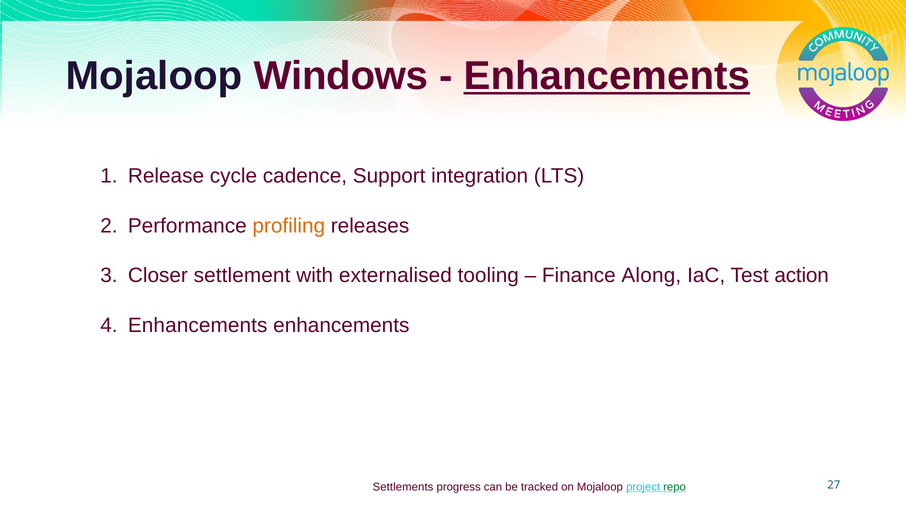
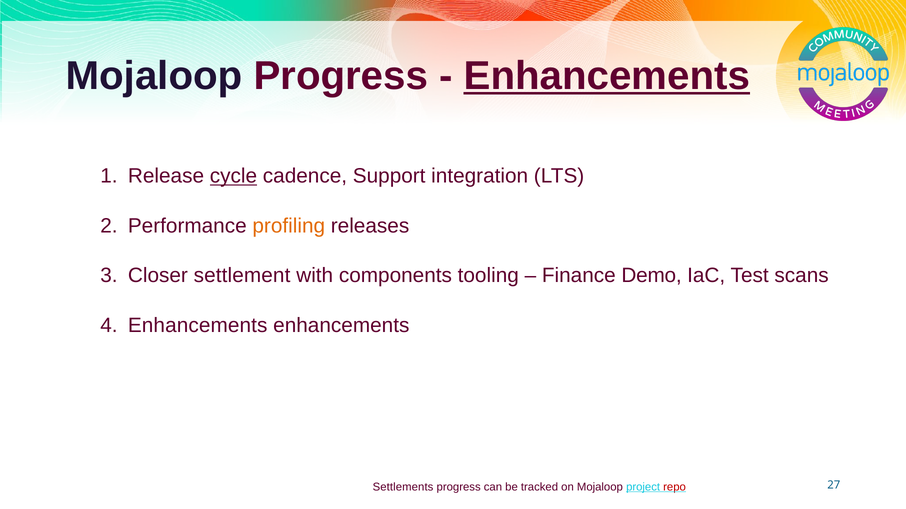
Mojaloop Windows: Windows -> Progress (341, 76)
cycle underline: none -> present (233, 176)
externalised: externalised -> components (395, 276)
Along: Along -> Demo (652, 276)
action: action -> scans (802, 276)
repo colour: green -> red (675, 487)
